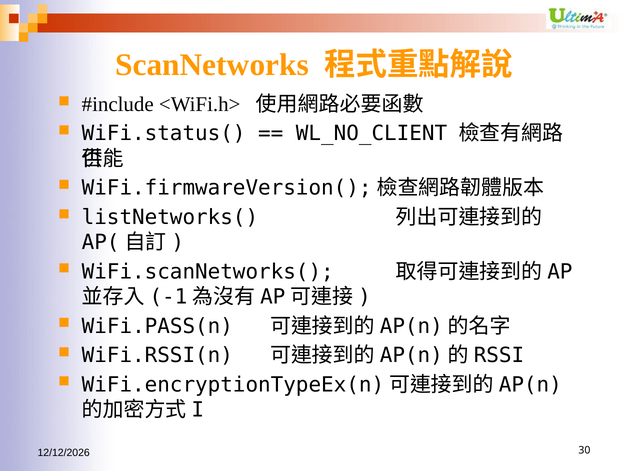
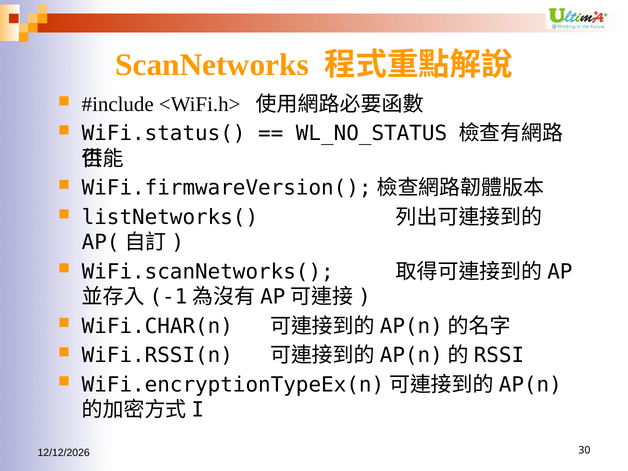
WL_NO_CLIENT: WL_NO_CLIENT -> WL_NO_STATUS (372, 134)
WiFi.PASS(n: WiFi.PASS(n -> WiFi.CHAR(n (157, 326)
